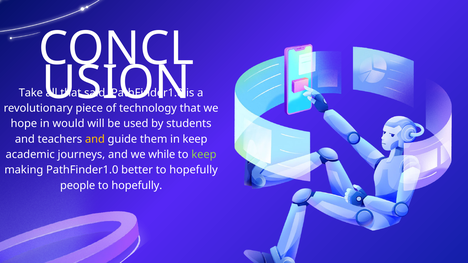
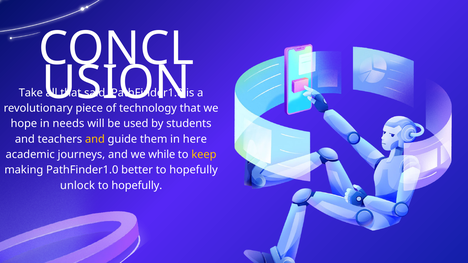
would: would -> needs (68, 124)
in keep: keep -> here (195, 139)
keep colour: light green -> yellow (204, 155)
people: people -> unlock (78, 186)
